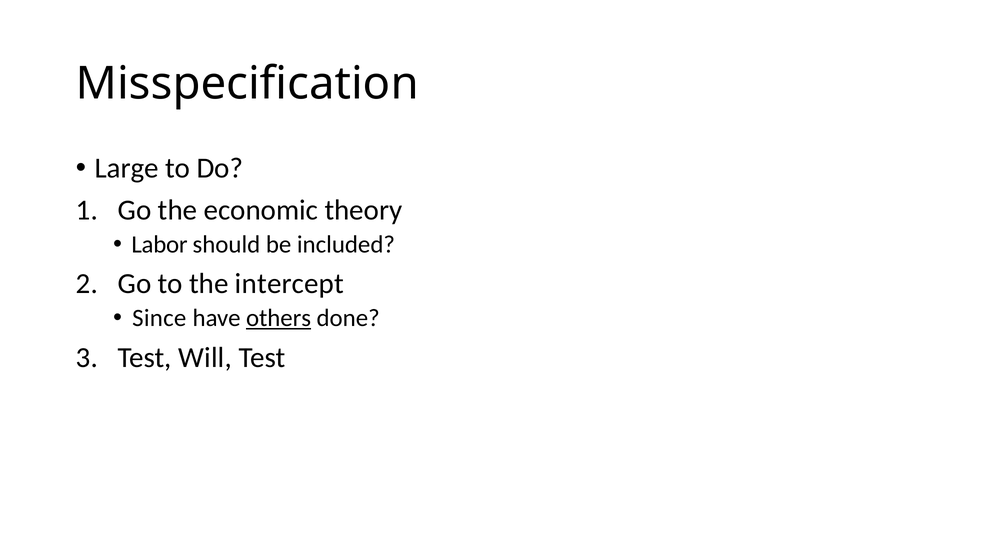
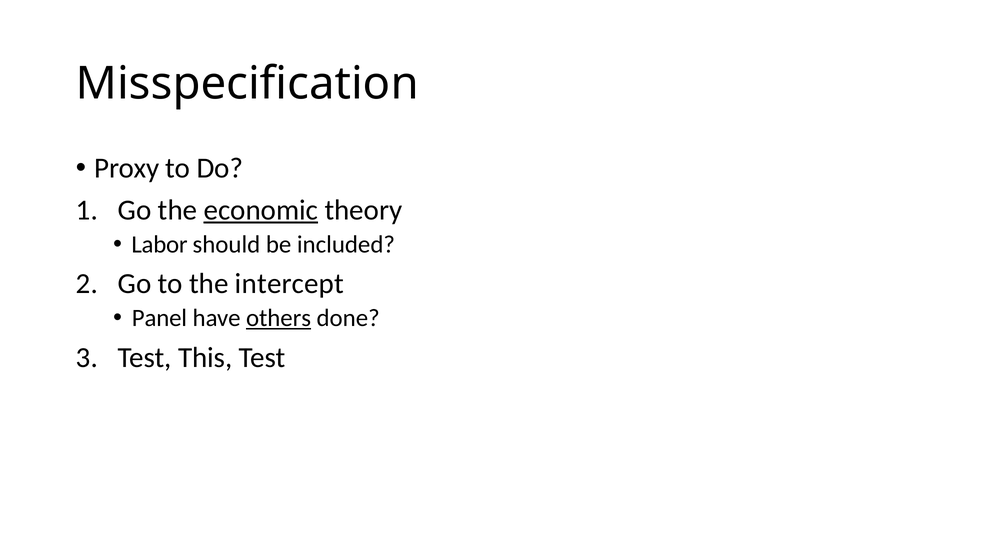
Large: Large -> Proxy (127, 168)
economic underline: none -> present (261, 210)
Since: Since -> Panel (159, 318)
Will: Will -> This (205, 357)
